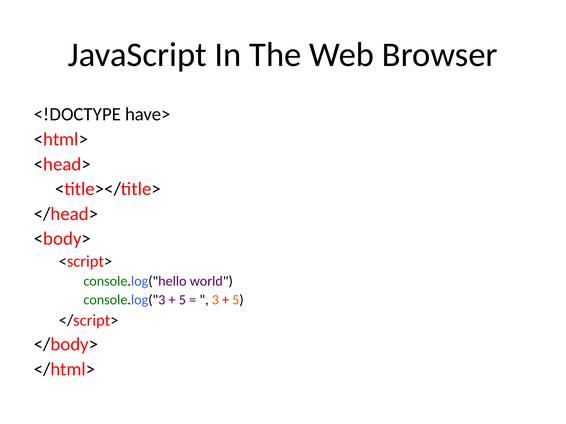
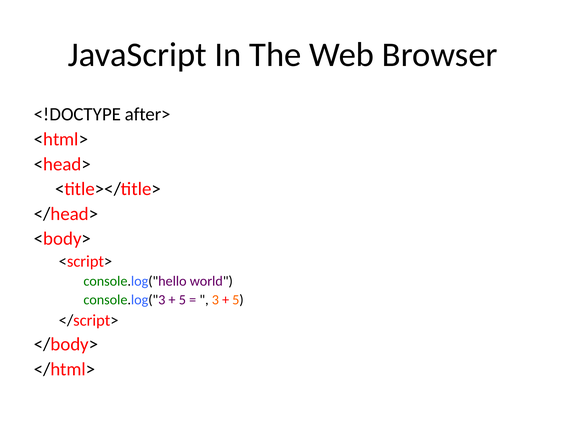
have>: have> -> after> (148, 115)
